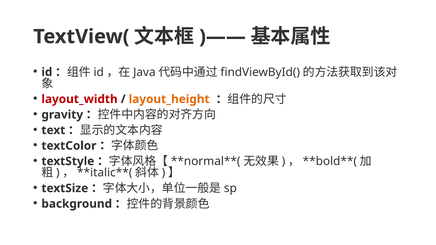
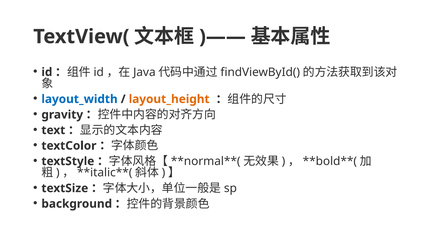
layout_width colour: red -> blue (80, 99)
